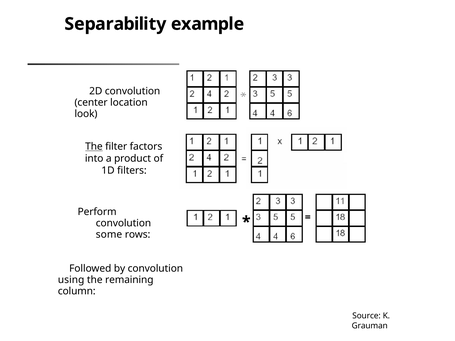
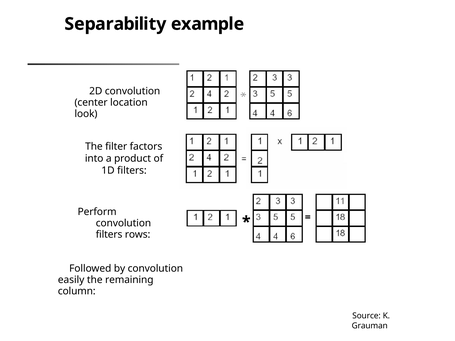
The underline: present -> none (94, 147)
some: some -> filters (109, 235)
using: using -> easily (71, 280)
